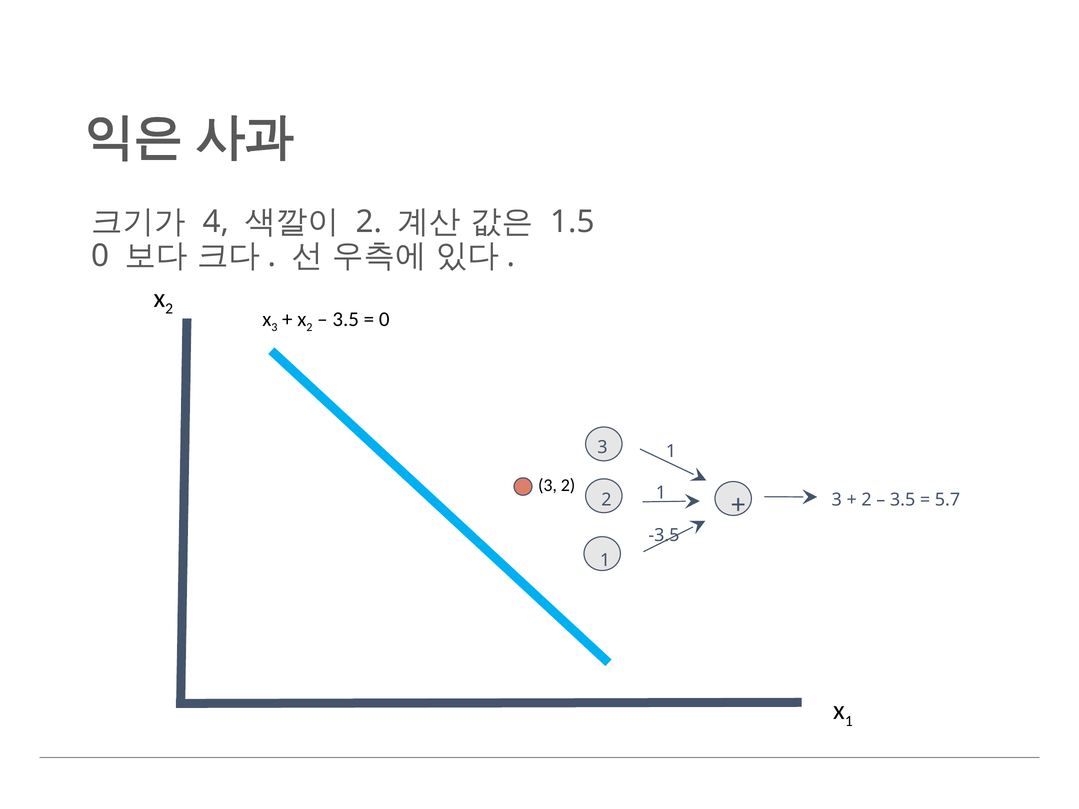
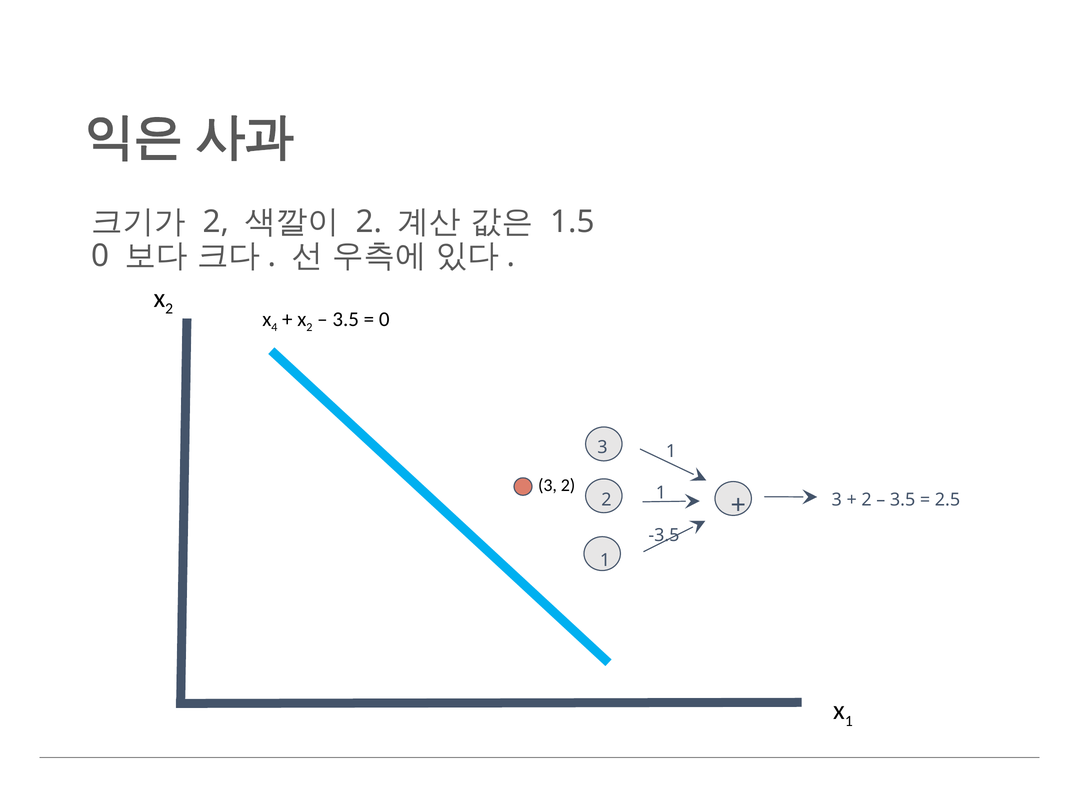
4: 4 -> 2 (216, 222)
3: 3 -> 4 (274, 327)
5.7: 5.7 -> 2.5 (948, 500)
